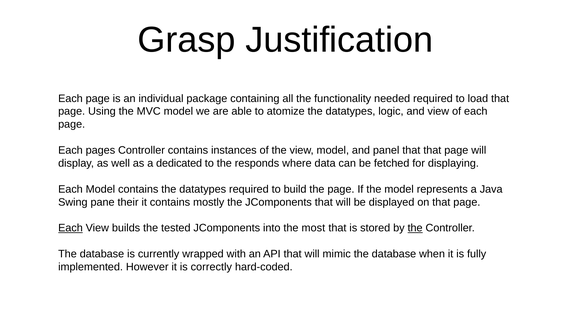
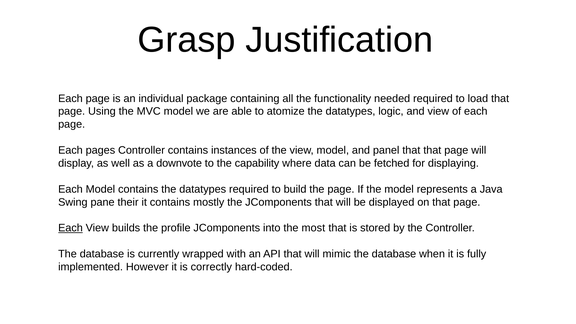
dedicated: dedicated -> downvote (179, 163)
responds: responds -> capability (257, 163)
tested: tested -> profile (176, 228)
the underline: present -> none (415, 228)
